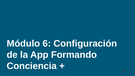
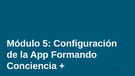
6: 6 -> 5 (47, 43)
